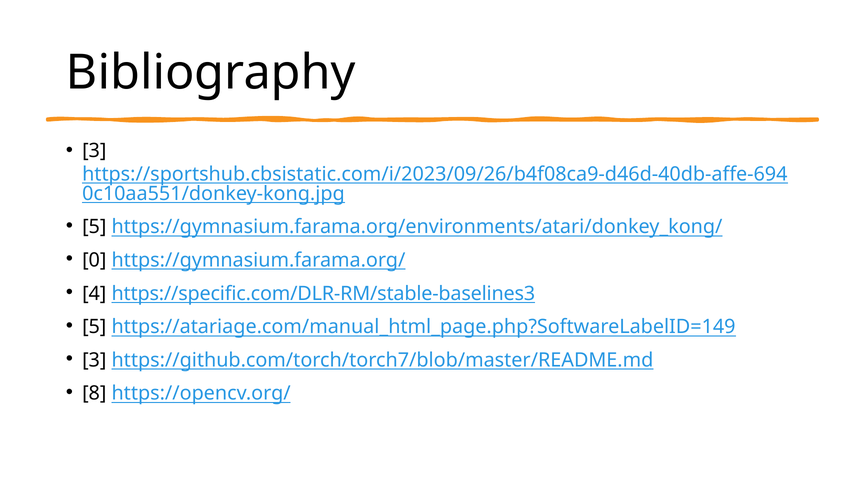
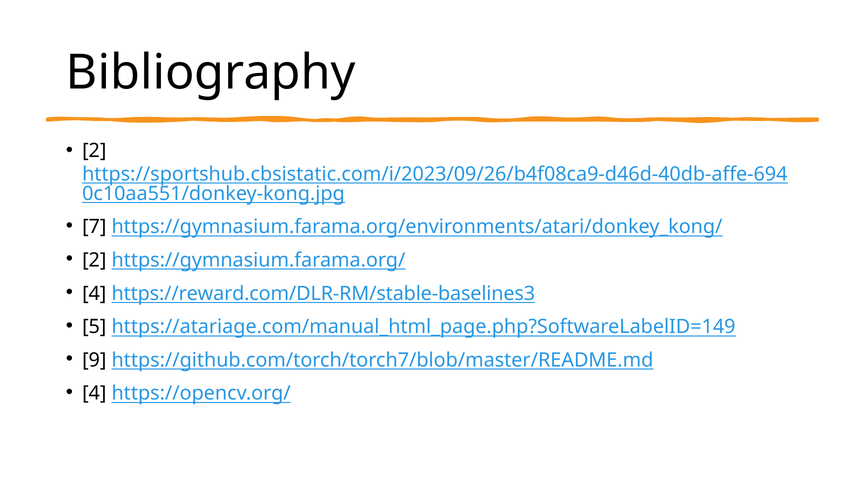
3: 3 -> 2 (94, 151)
5: 5 -> 7 (94, 227)
0: 0 -> 2 (94, 261)
https://specific.com/DLR-RM/stable-baselines3: https://specific.com/DLR-RM/stable-baselines3 -> https://reward.com/DLR-RM/stable-baselines3 (323, 294)
3: 3 -> 9 (94, 361)
8: 8 -> 4 (94, 394)
